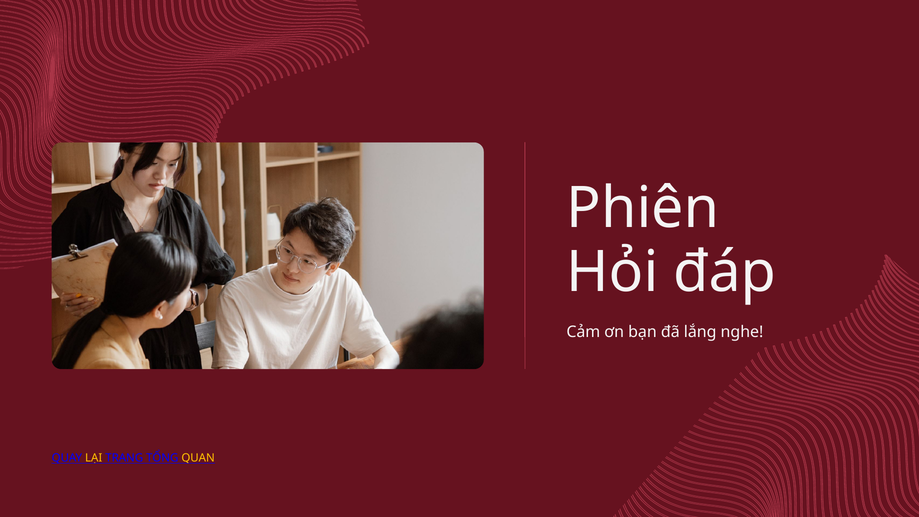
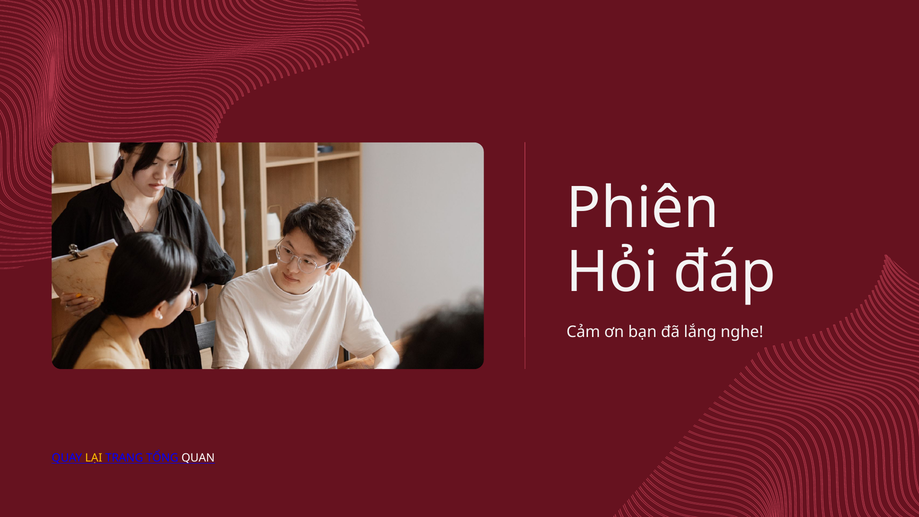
QUAN colour: yellow -> white (198, 458)
